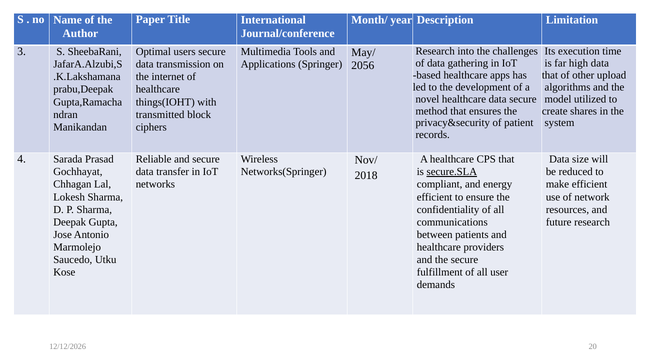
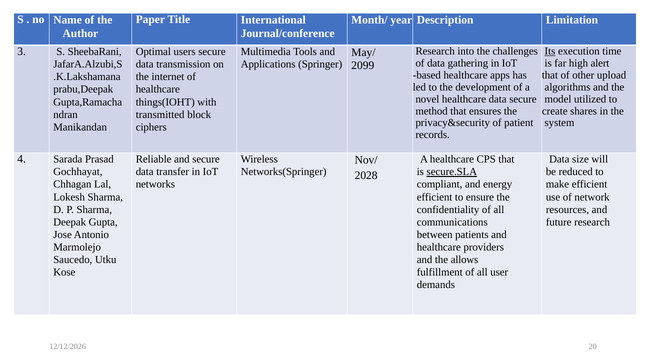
Its underline: none -> present (550, 51)
high data: data -> alert (600, 63)
2056: 2056 -> 2099 (363, 66)
2018: 2018 -> 2028 (366, 176)
the secure: secure -> allows (465, 260)
